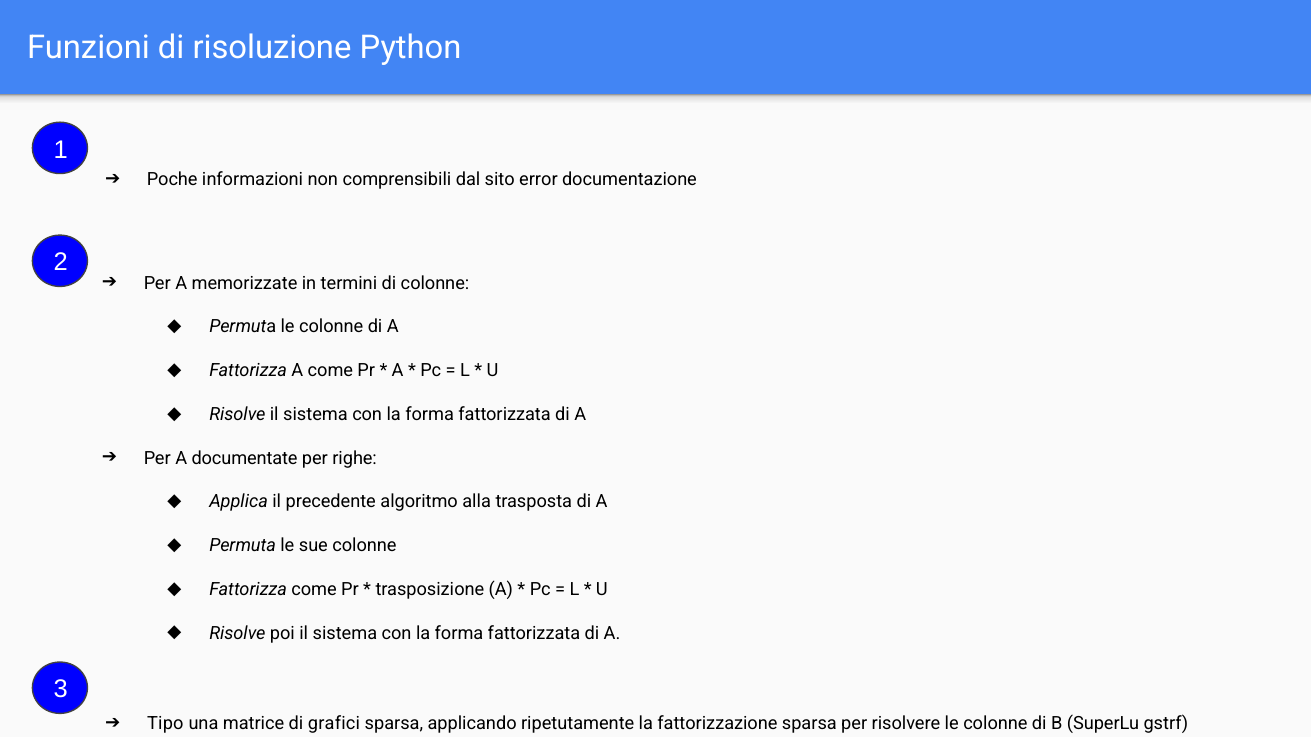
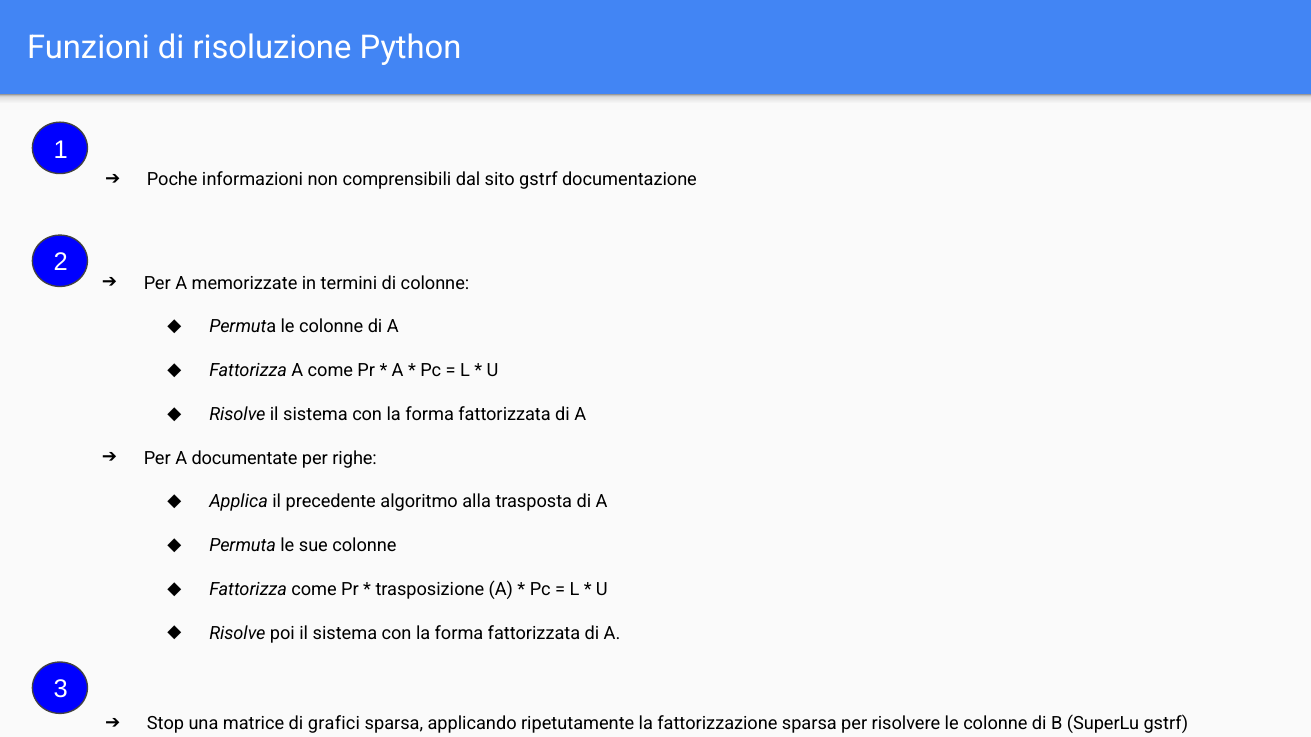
sito error: error -> gstrf (538, 180)
Tipo: Tipo -> Stop (166, 724)
